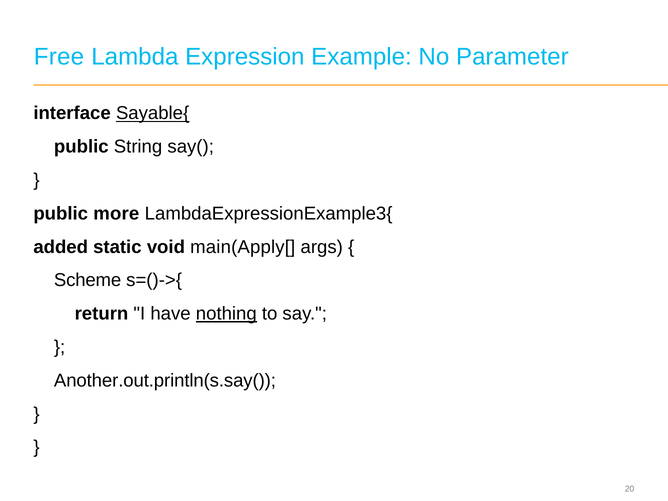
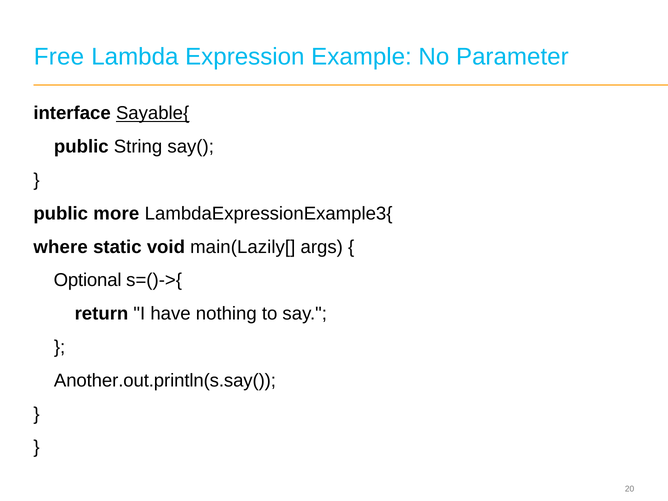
added: added -> where (61, 247)
main(Apply[: main(Apply[ -> main(Lazily[ (243, 247)
Scheme: Scheme -> Optional (88, 280)
nothing underline: present -> none (226, 314)
